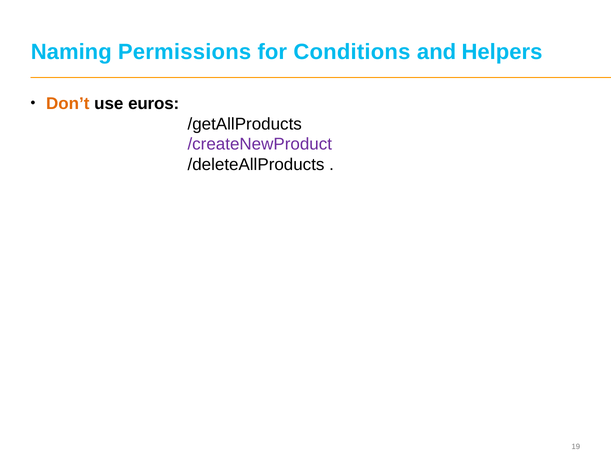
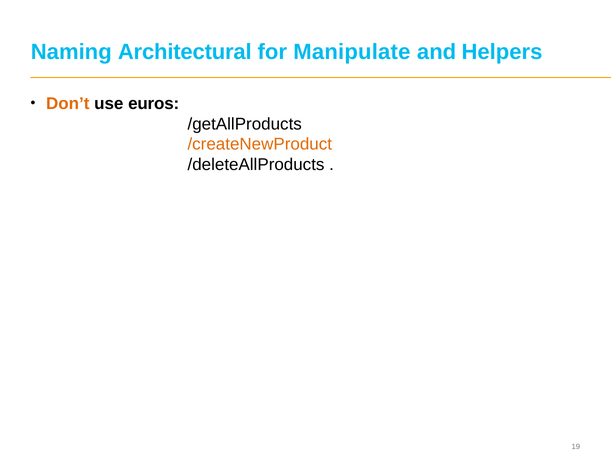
Permissions: Permissions -> Architectural (185, 52)
Conditions: Conditions -> Manipulate (352, 52)
/createNewProduct colour: purple -> orange (260, 144)
